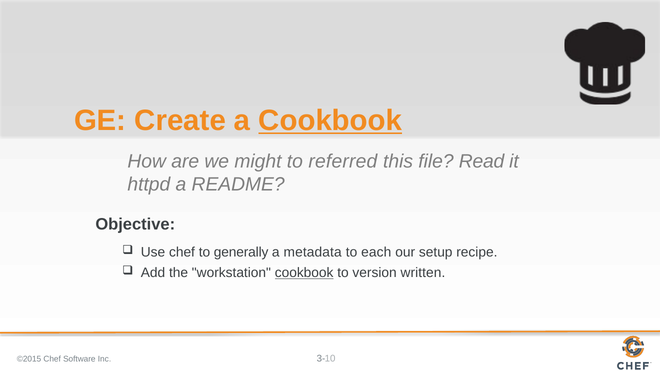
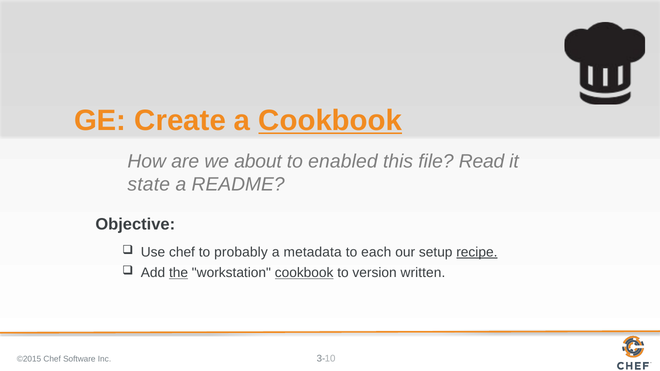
might: might -> about (258, 161)
referred: referred -> enabled (343, 161)
httpd: httpd -> state (149, 184)
generally: generally -> probably (241, 252)
recipe underline: none -> present (477, 252)
the underline: none -> present (179, 273)
